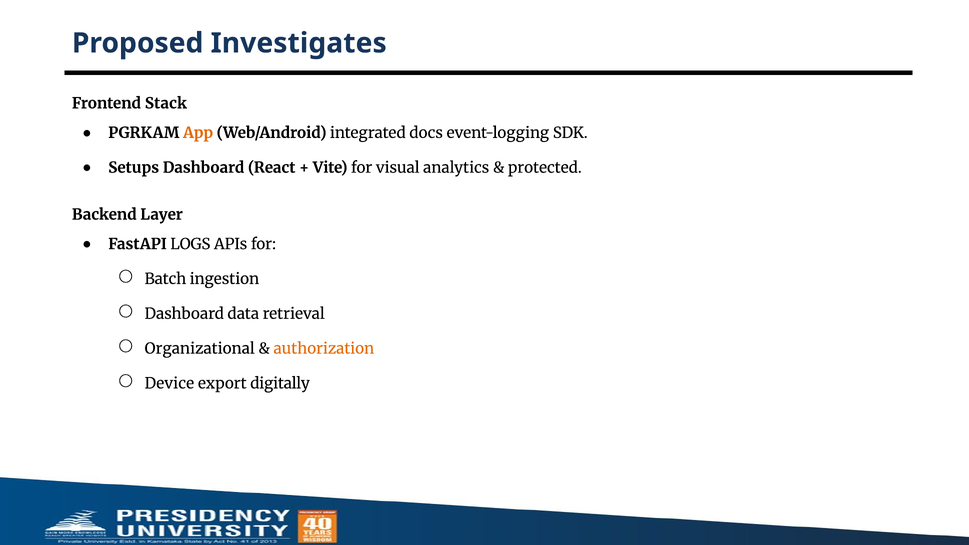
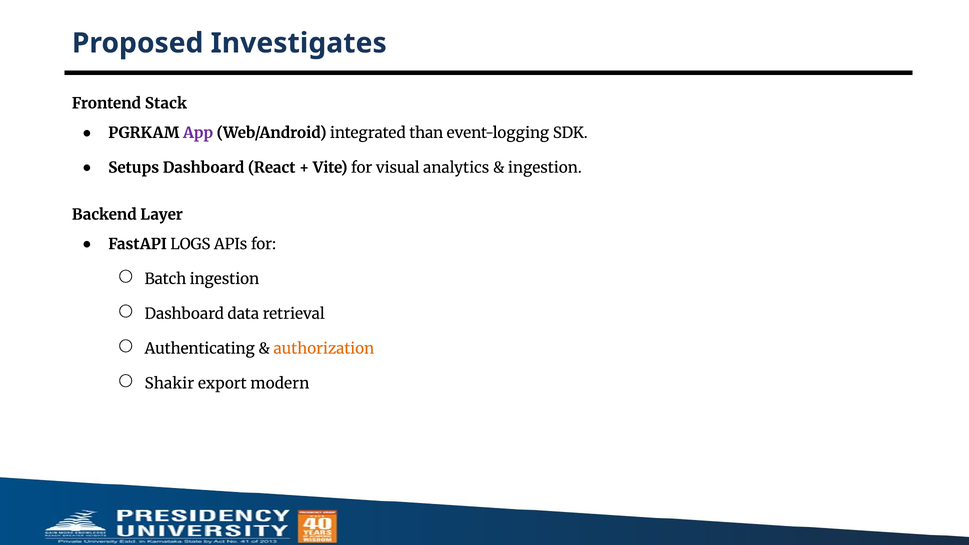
App colour: orange -> purple (198, 133)
docs: docs -> than (426, 133)
protected: protected -> ingestion (545, 168)
Organizational: Organizational -> Authenticating (200, 349)
Device: Device -> Shakir (169, 383)
digitally: digitally -> modern (280, 383)
